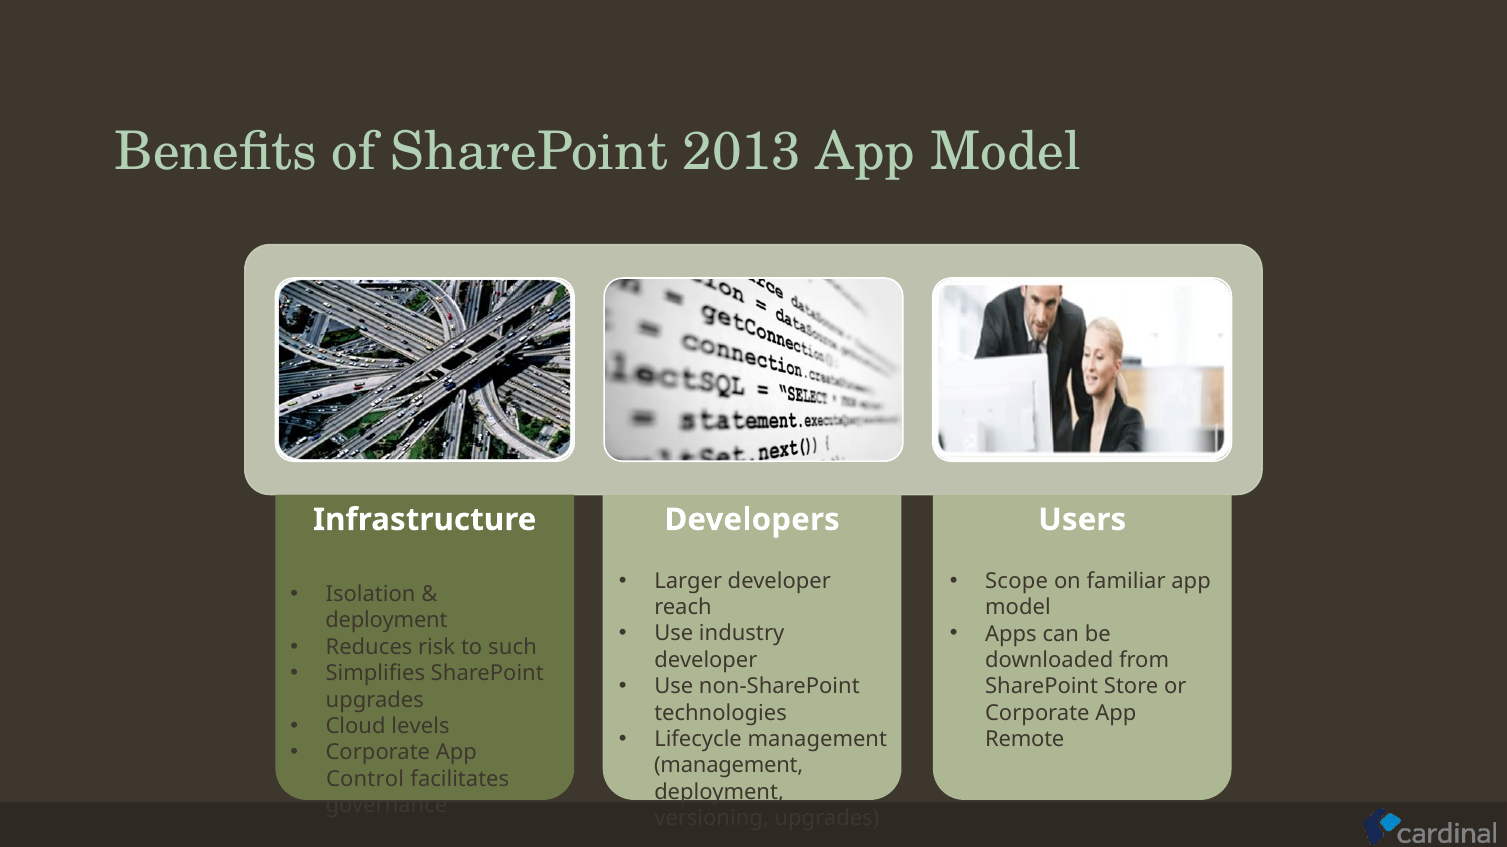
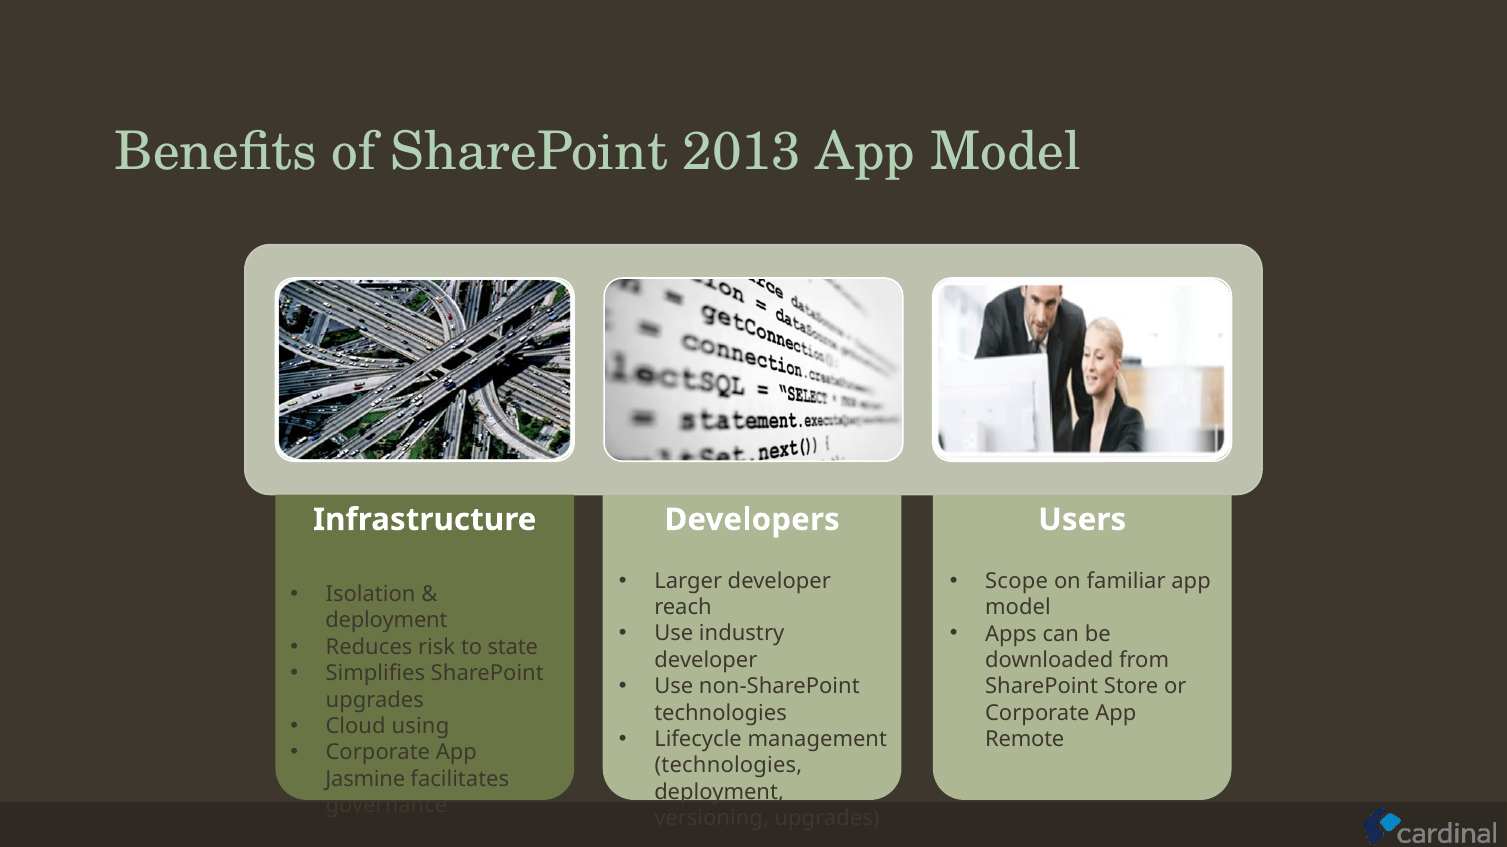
such: such -> state (513, 648)
levels: levels -> using (420, 727)
management: management -> technologies (728, 766)
Control: Control -> Jasmine (365, 780)
